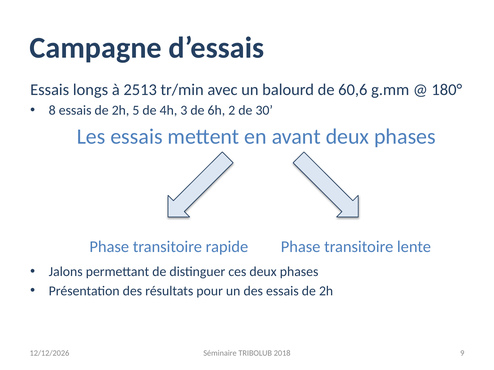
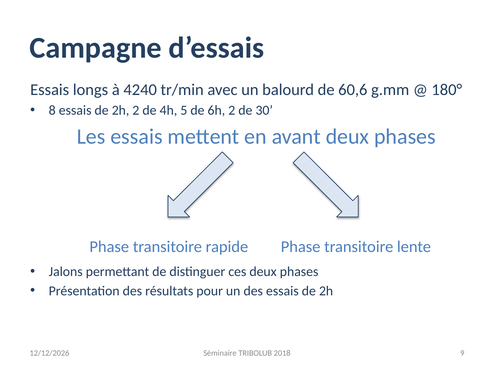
2513: 2513 -> 4240 (140, 90)
2h 5: 5 -> 2 (136, 111)
3: 3 -> 5 (184, 111)
